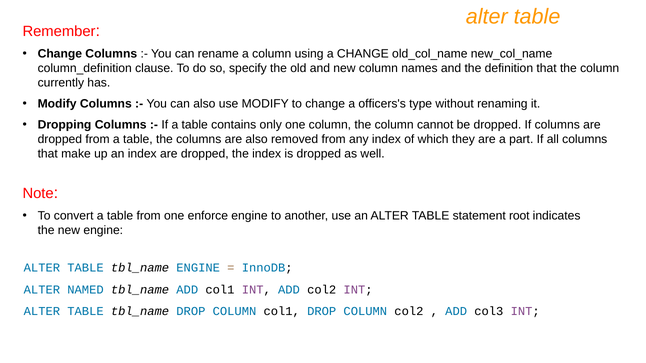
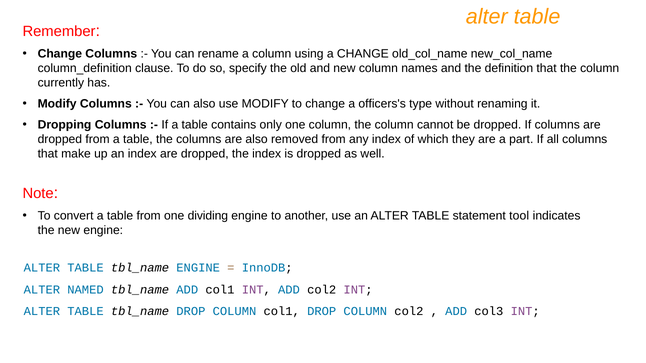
enforce: enforce -> dividing (208, 216)
root: root -> tool (519, 216)
